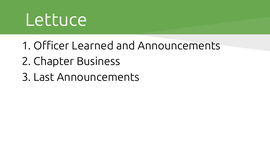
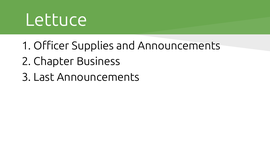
Learned: Learned -> Supplies (93, 46)
